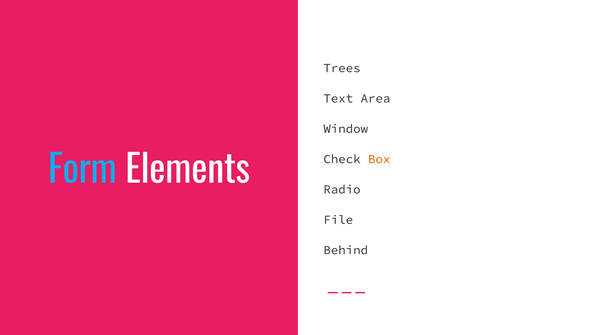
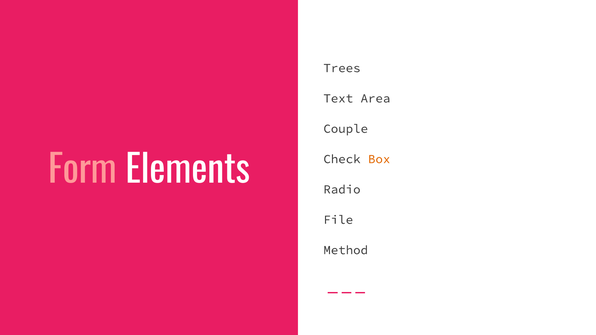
Window: Window -> Couple (346, 129)
Form colour: light blue -> pink (82, 170)
Behind: Behind -> Method (346, 250)
